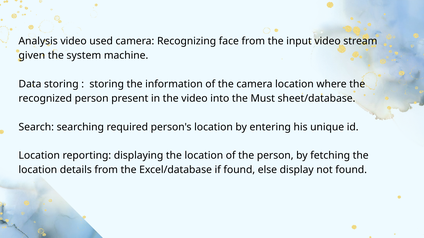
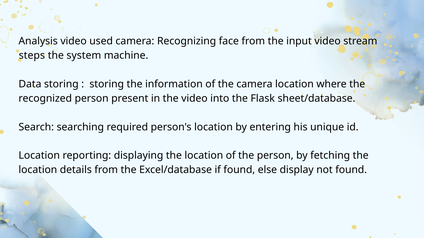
given: given -> steps (32, 56)
Must: Must -> Flask (263, 99)
